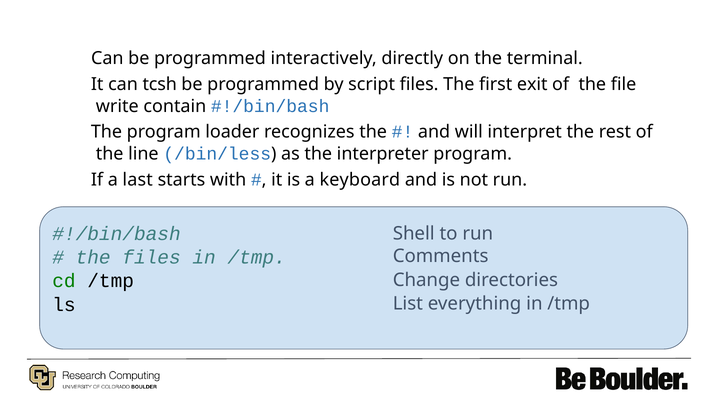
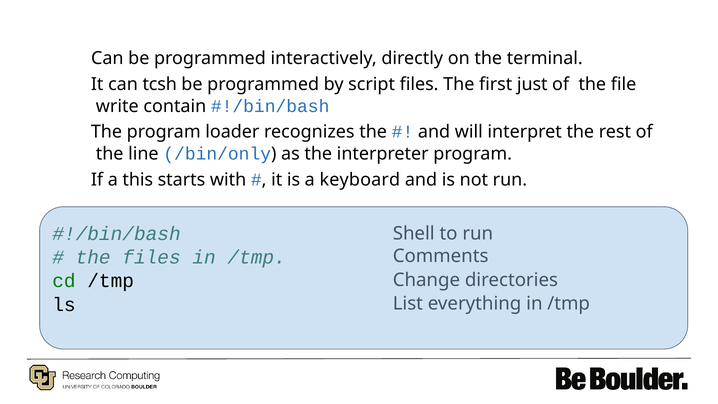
exit: exit -> just (532, 84)
/bin/less: /bin/less -> /bin/only (217, 154)
last: last -> this (138, 180)
